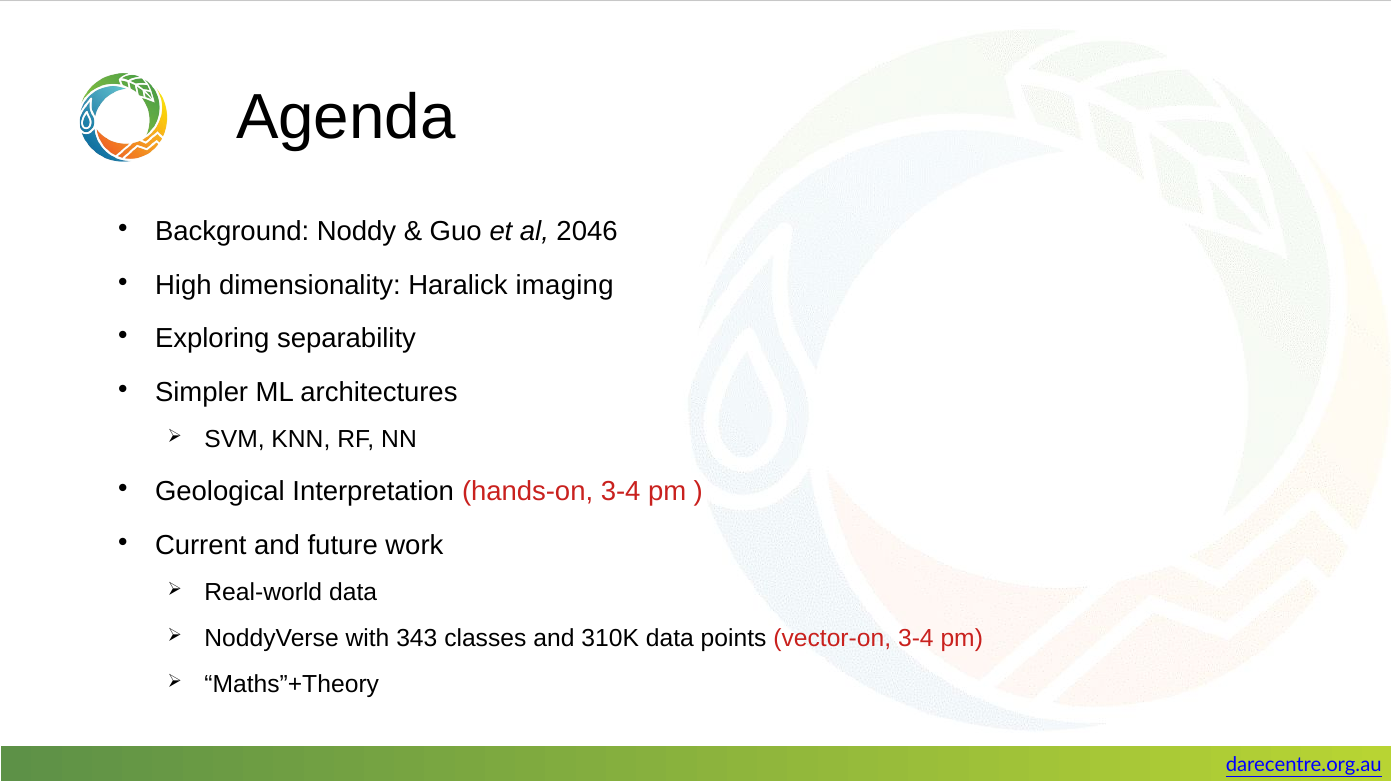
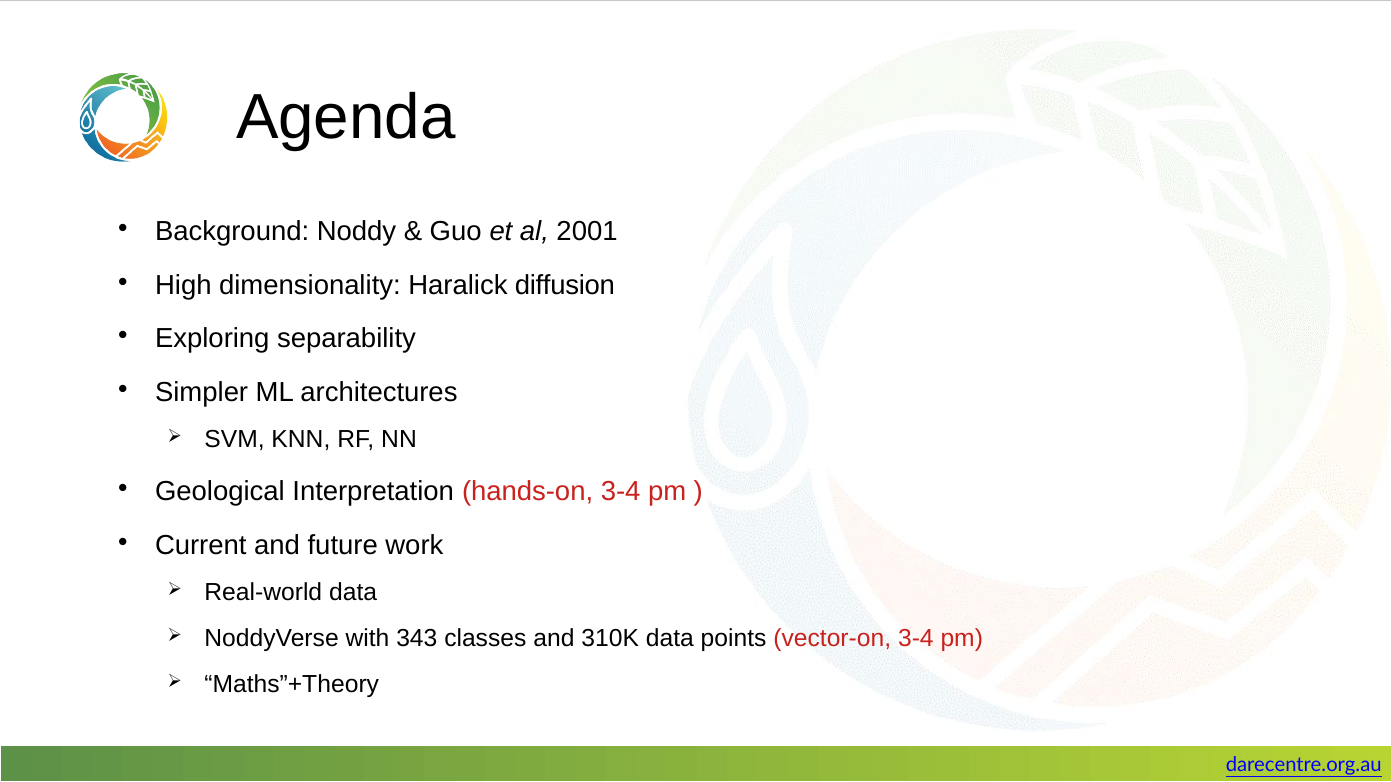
2046: 2046 -> 2001 (587, 232)
imaging: imaging -> diffusion (565, 285)
